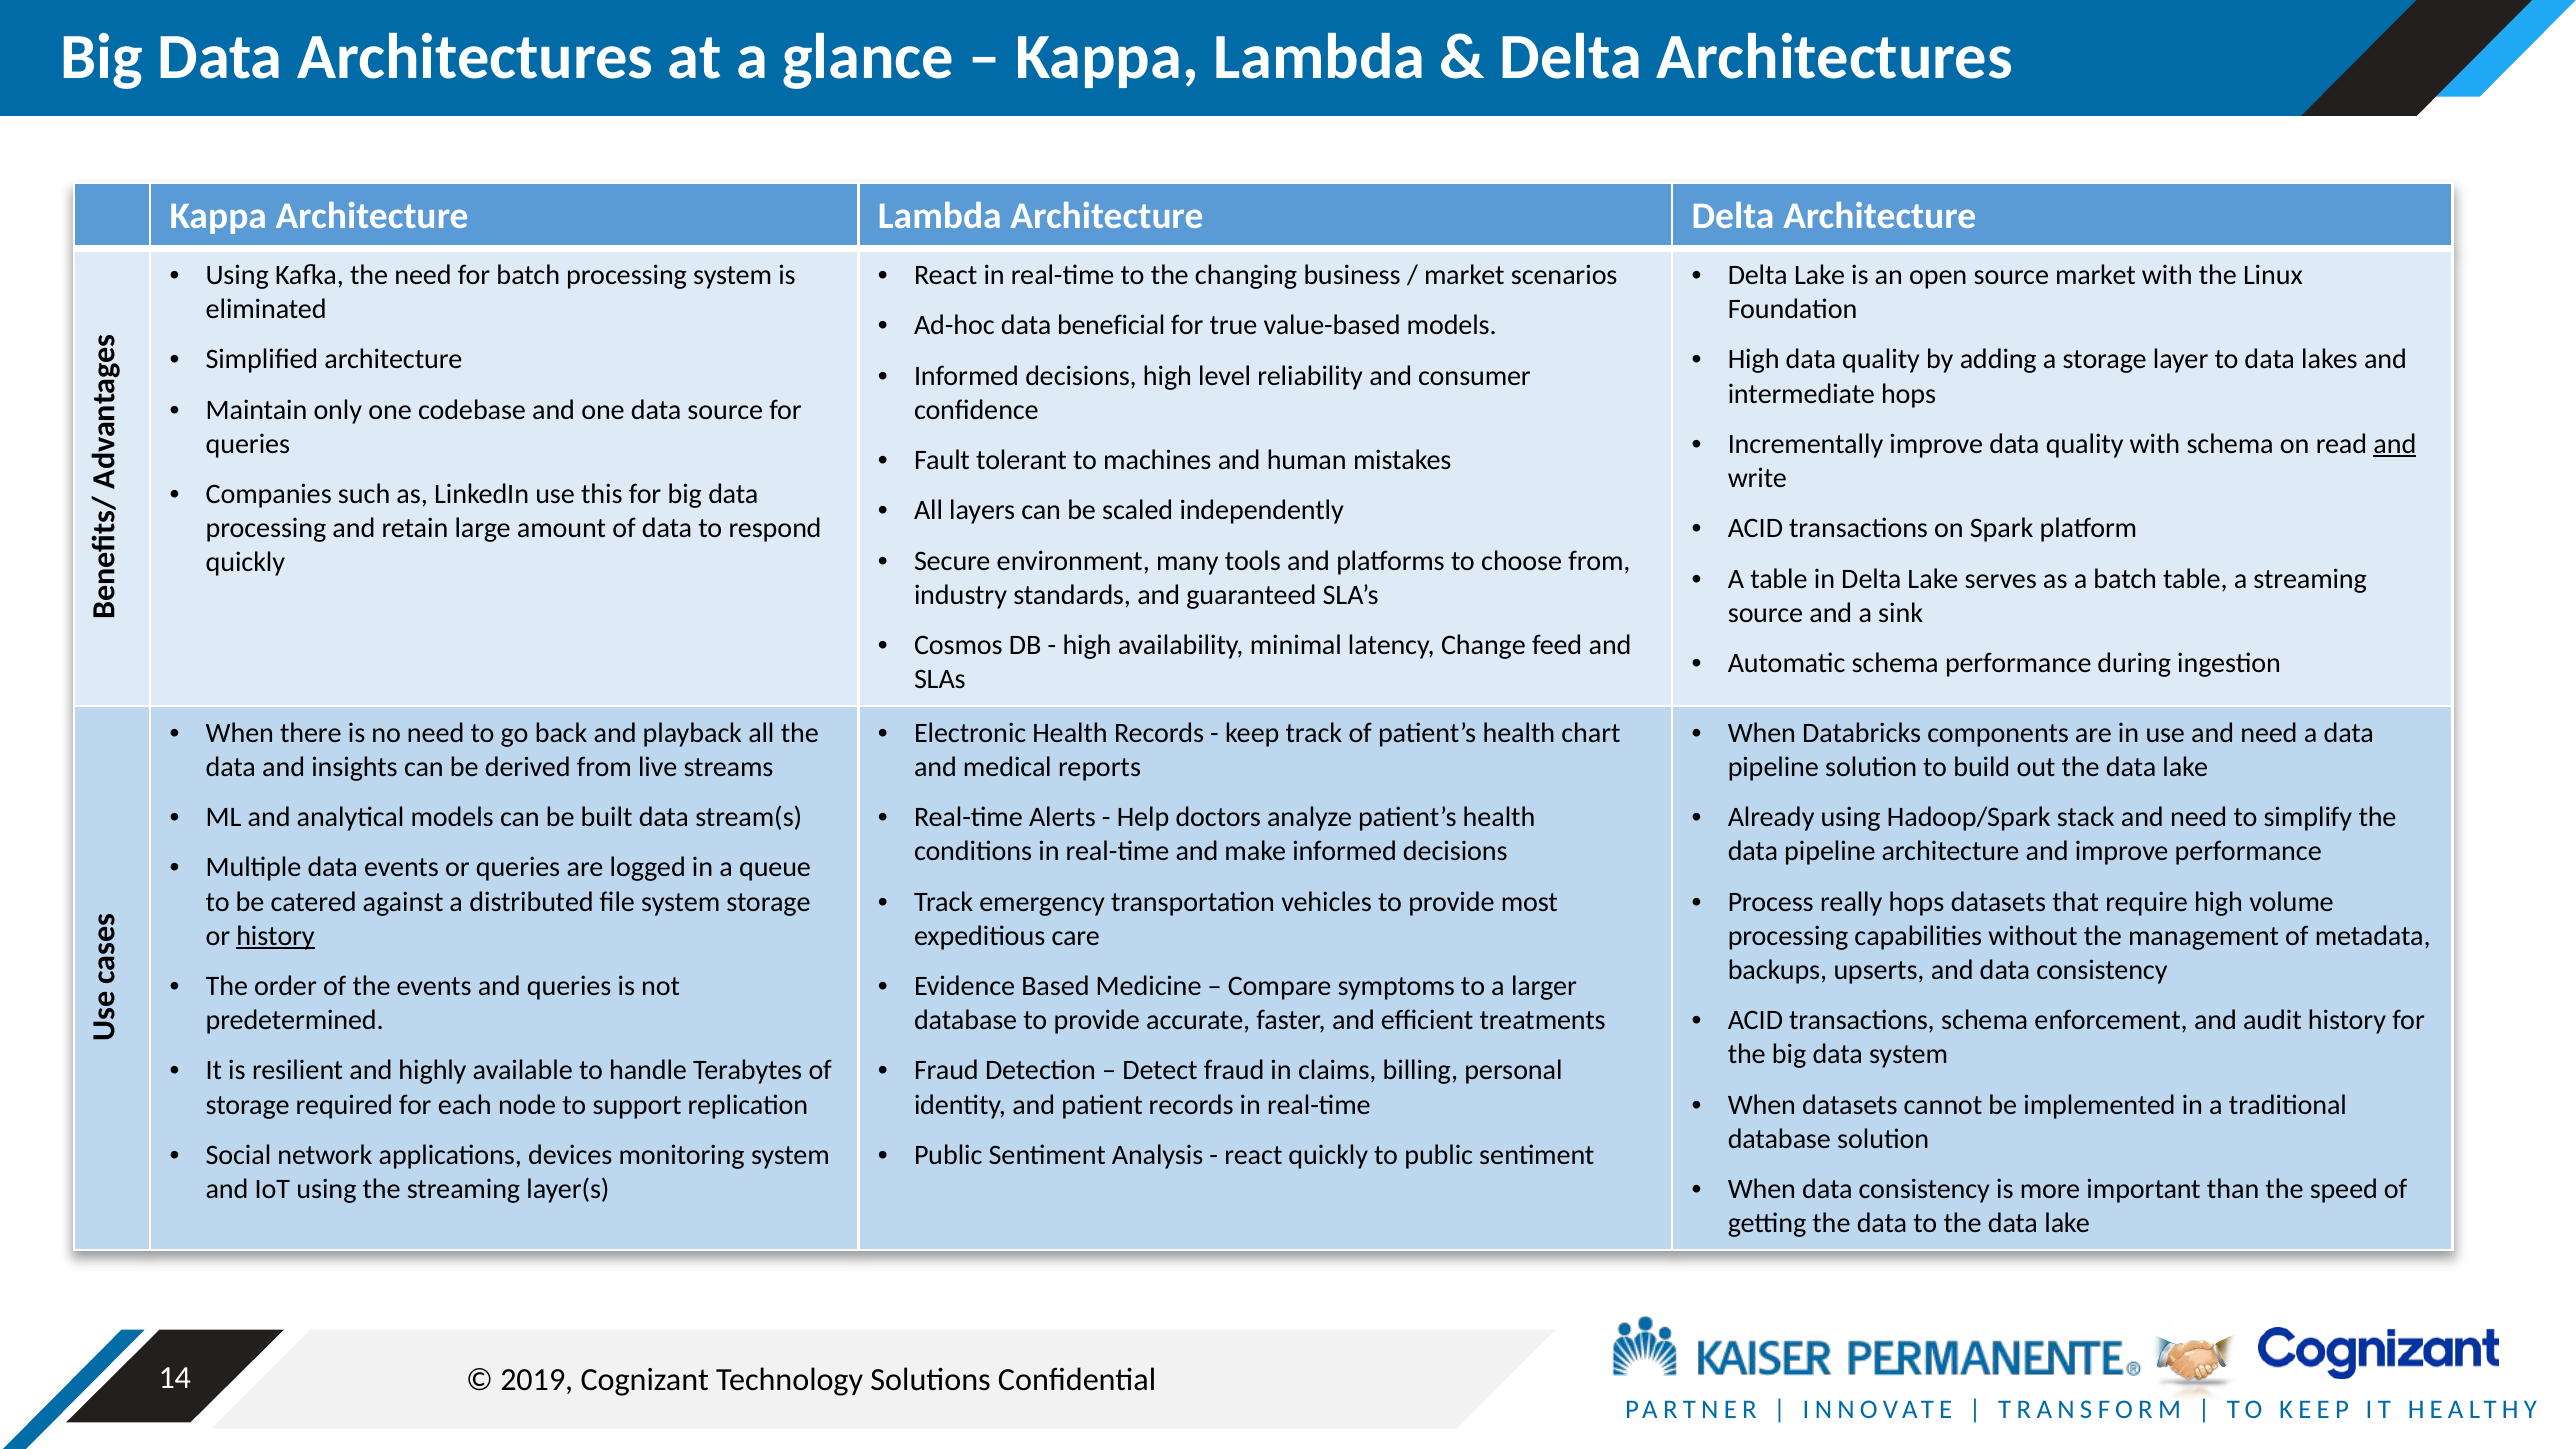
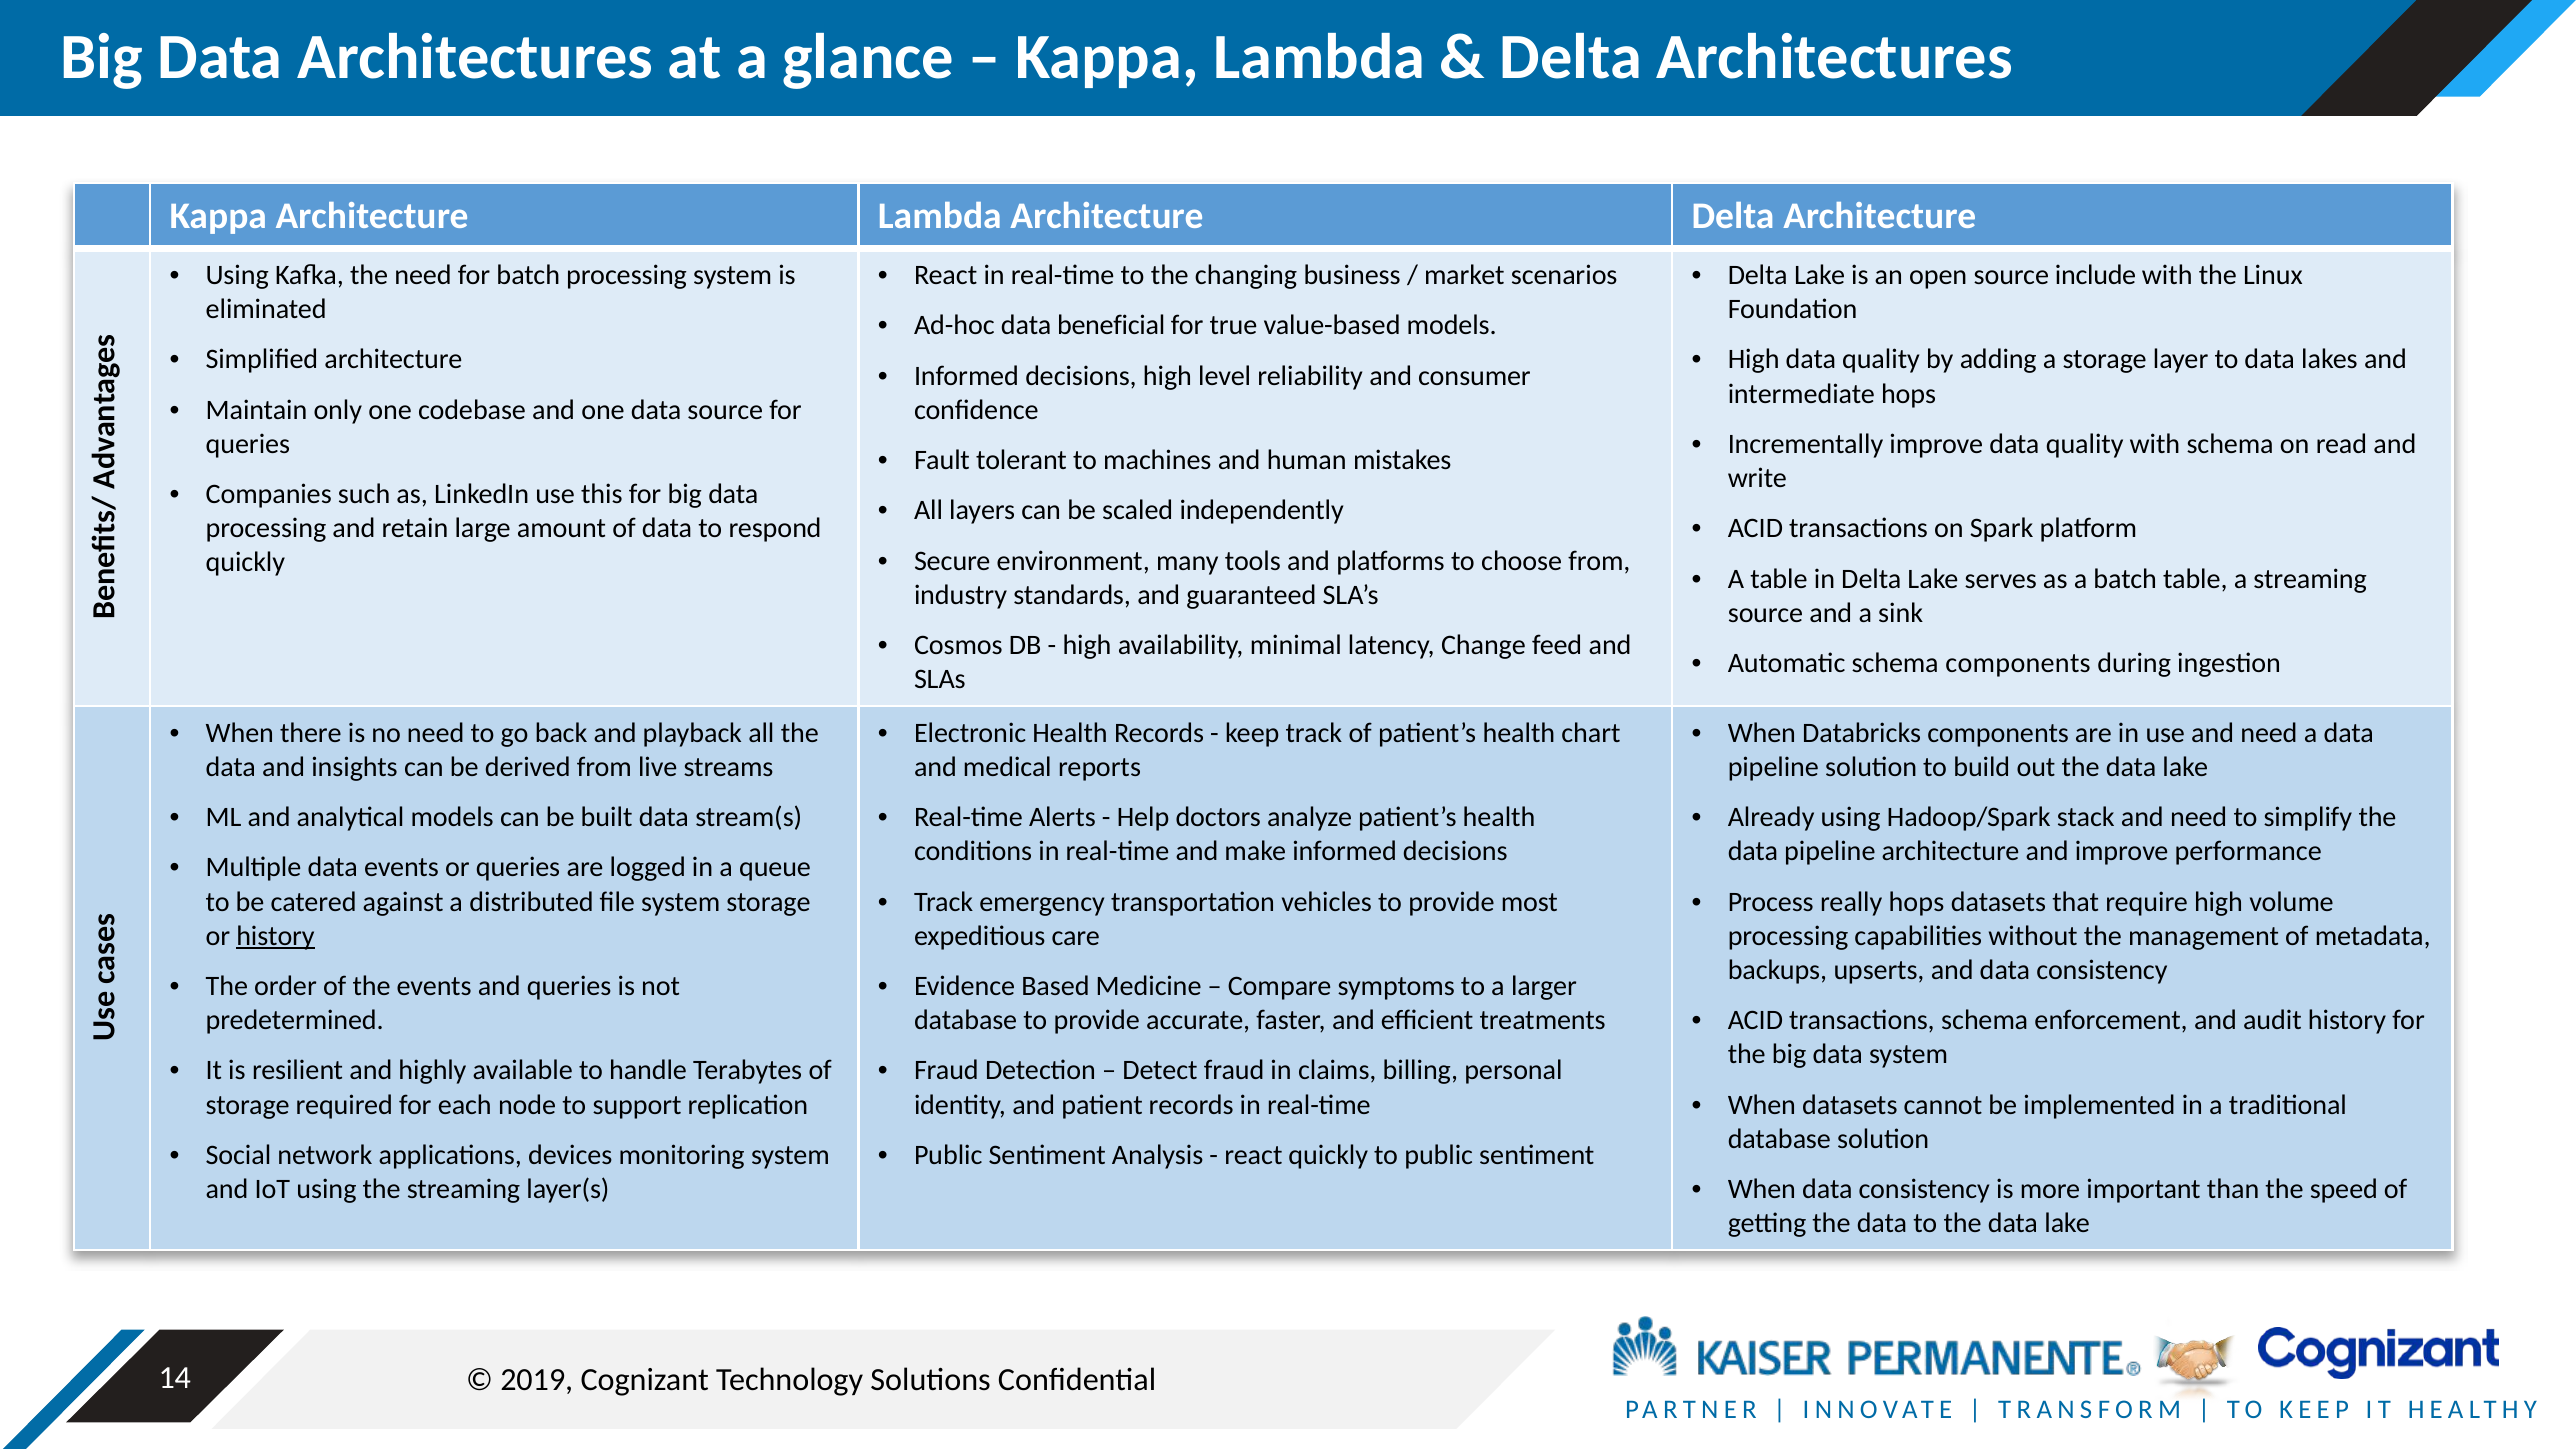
source market: market -> include (2096, 275)
and underline: present -> none (2395, 444)
schema performance: performance -> components (2018, 663)
